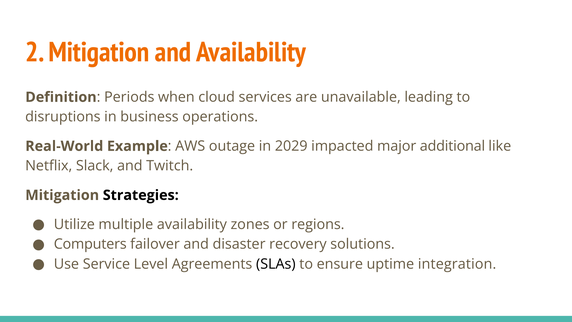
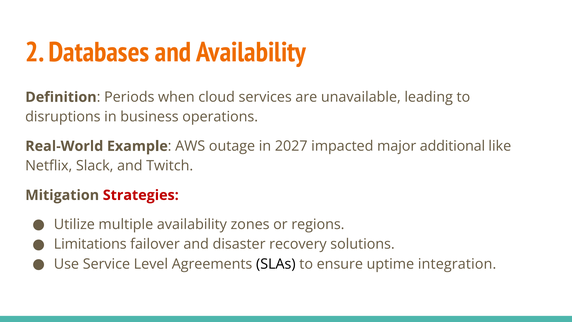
2 Mitigation: Mitigation -> Databases (99, 52)
2029: 2029 -> 2027 (291, 146)
Strategies colour: black -> red (141, 195)
Computers: Computers -> Limitations (90, 244)
